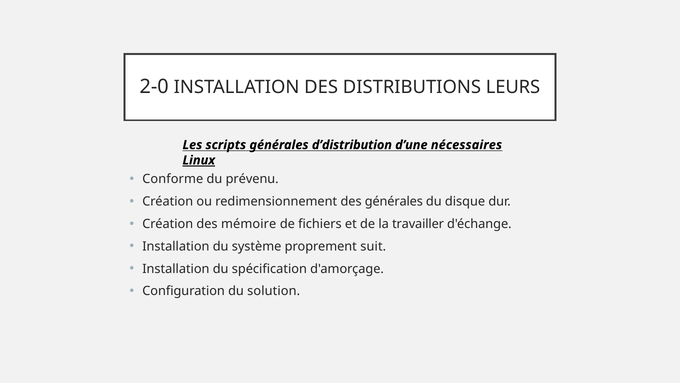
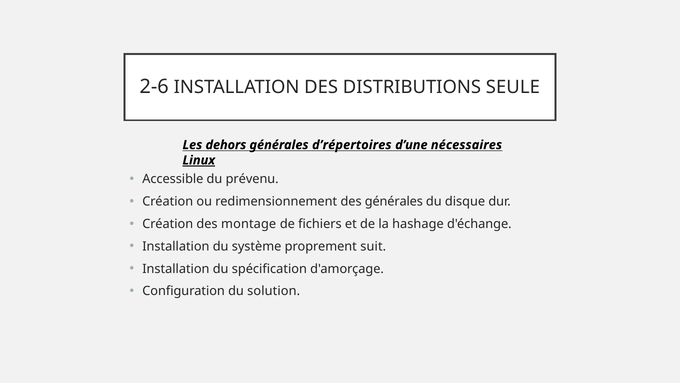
2-0: 2-0 -> 2-6 (154, 87)
LEURS: LEURS -> SEULE (513, 87)
scripts: scripts -> dehors (226, 145)
d’distribution: d’distribution -> d’répertoires (352, 145)
Conforme: Conforme -> Accessible (173, 179)
mémoire: mémoire -> montage (249, 224)
travailler: travailler -> hashage (418, 224)
